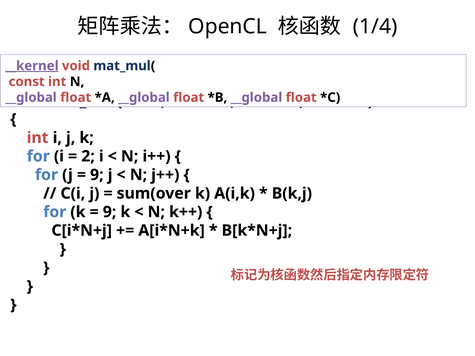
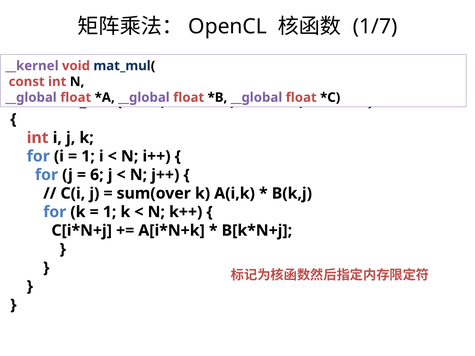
1/4: 1/4 -> 1/7 (375, 26)
__kernel underline: present -> none (32, 66)
2: 2 -> 1 (88, 156)
9: 9 -> 6 (97, 175)
9: 9 -> 1 (110, 212)
